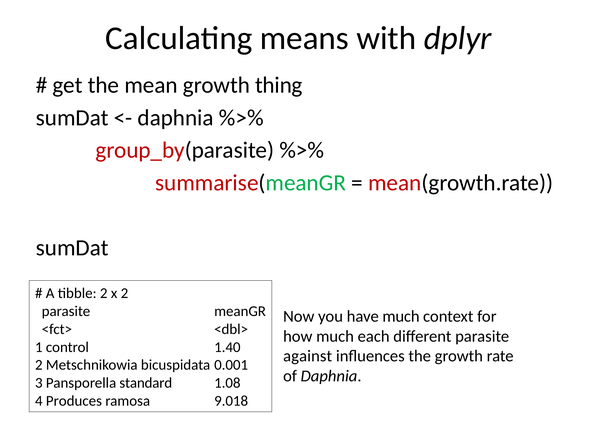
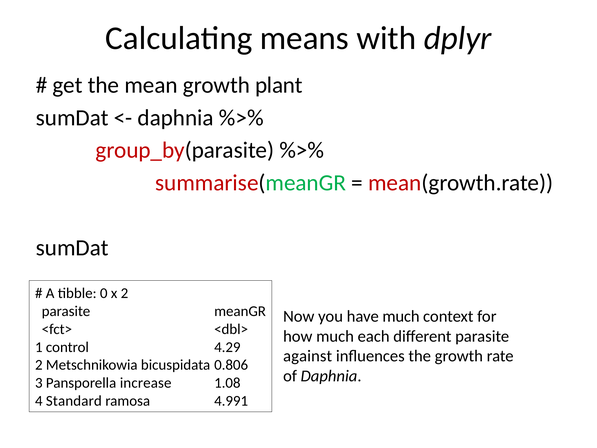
thing: thing -> plant (279, 85)
tibble 2: 2 -> 0 (104, 293)
1.40: 1.40 -> 4.29 (227, 347)
0.001: 0.001 -> 0.806 (231, 365)
standard: standard -> increase (146, 383)
Produces: Produces -> Standard (74, 401)
9.018: 9.018 -> 4.991 (231, 401)
